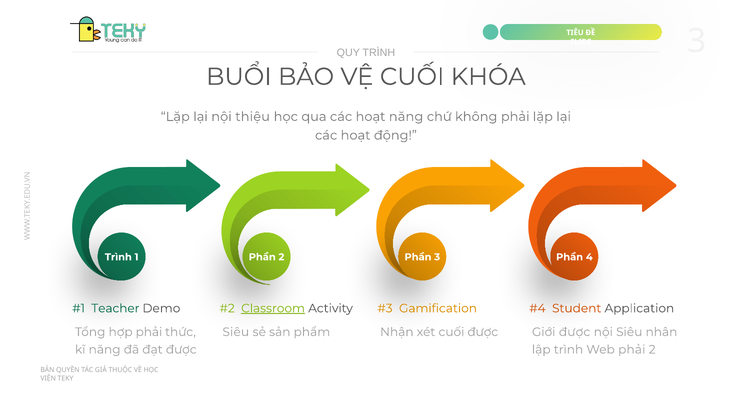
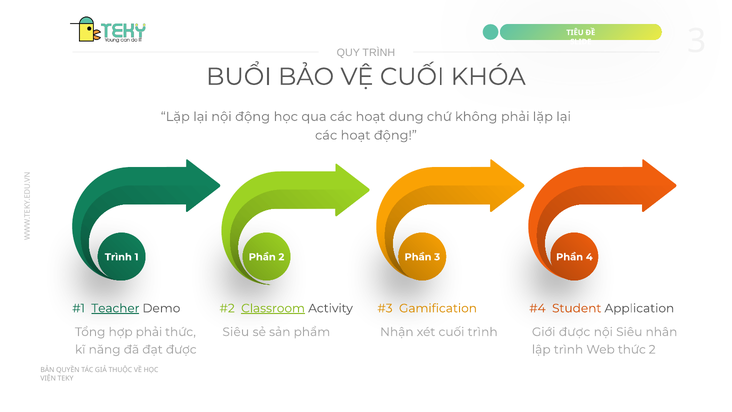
nội thiệu: thiệu -> động (253, 117)
hoạt năng: năng -> dung (406, 117)
Teacher underline: none -> present (115, 308)
cuối được: được -> trình (483, 332)
Web phải: phải -> thức (632, 349)
